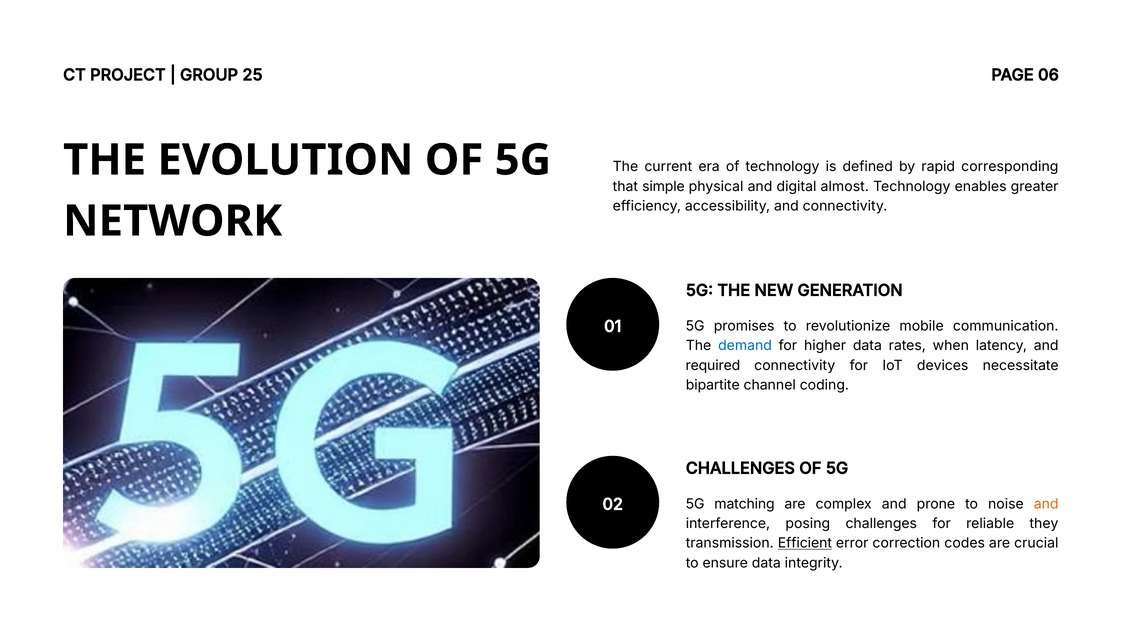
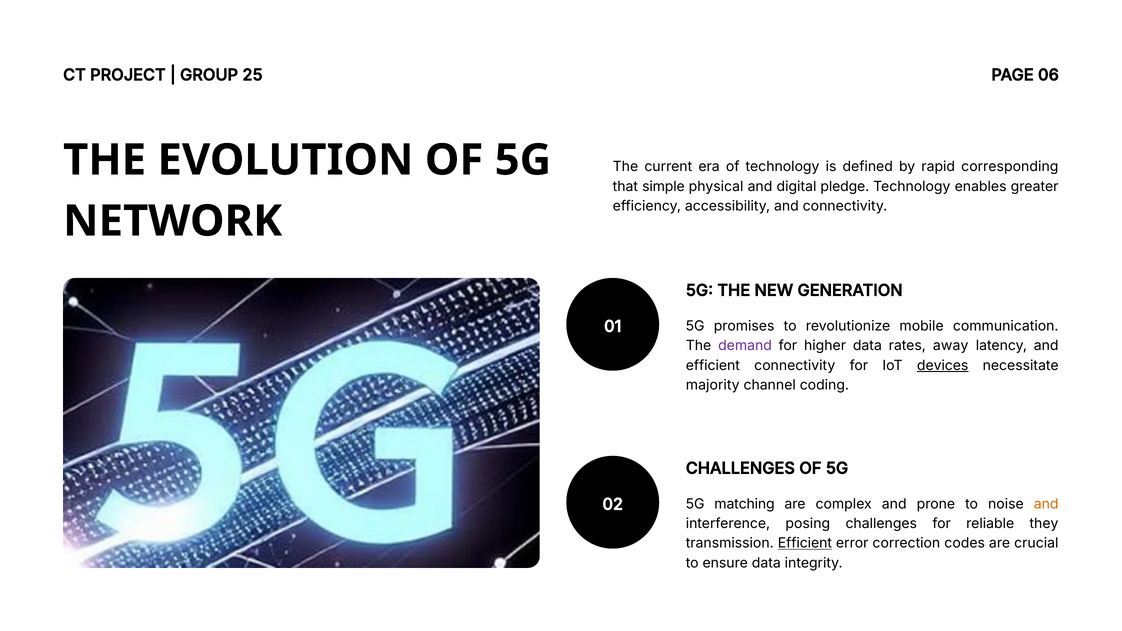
almost: almost -> pledge (845, 186)
demand colour: blue -> purple (745, 346)
when: when -> away (951, 346)
required: required -> efficient (713, 365)
devices underline: none -> present (943, 365)
bipartite: bipartite -> majority (713, 385)
